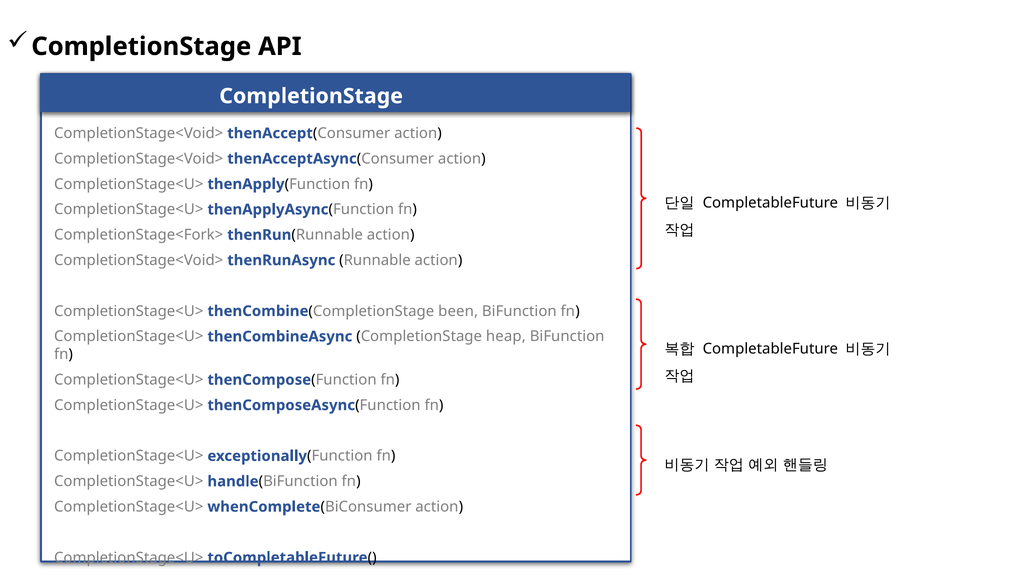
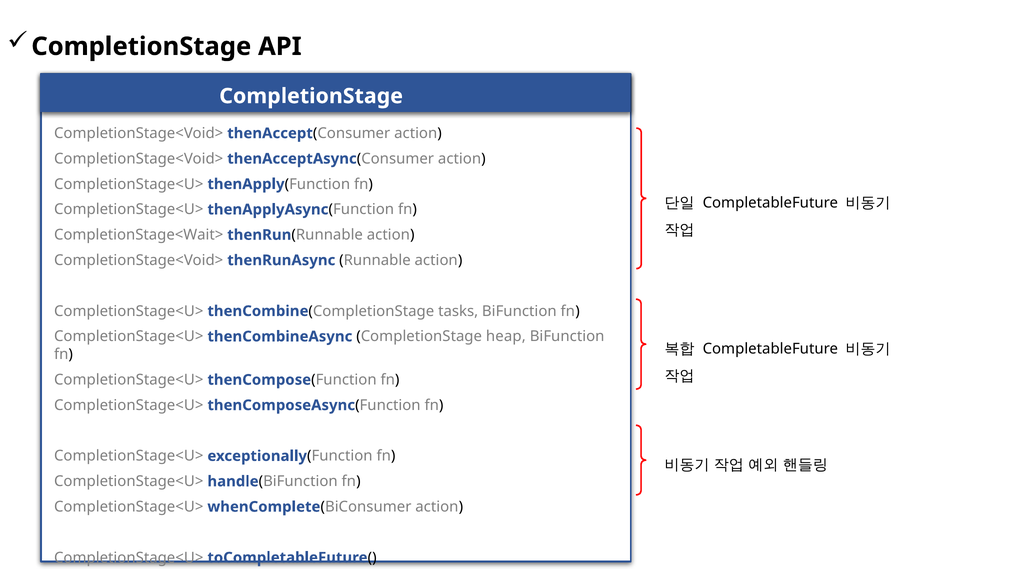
CompletionStage<Fork>: CompletionStage<Fork> -> CompletionStage<Wait> (139, 235)
been: been -> tasks (458, 311)
